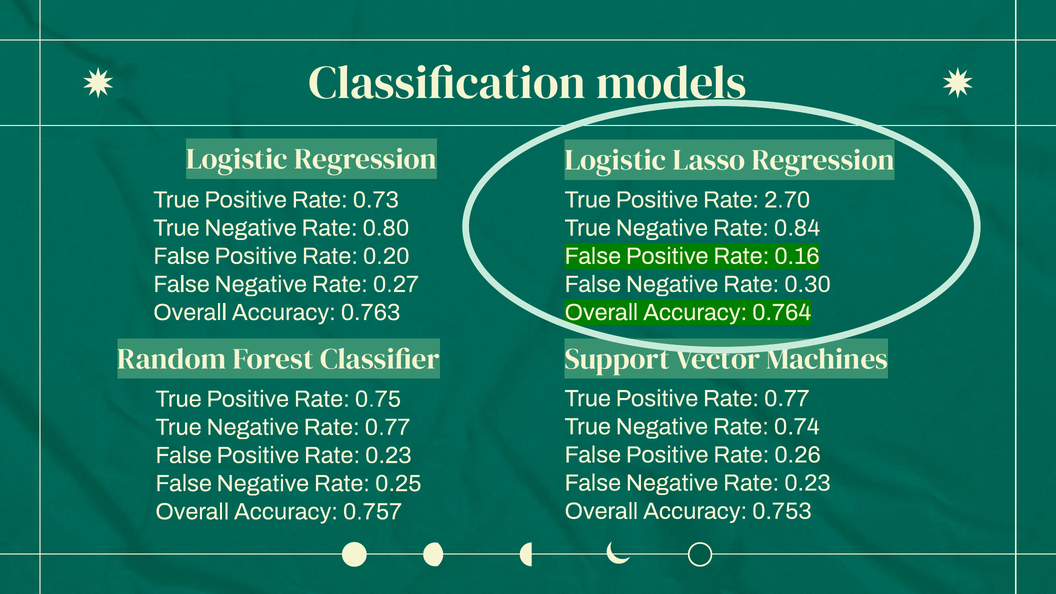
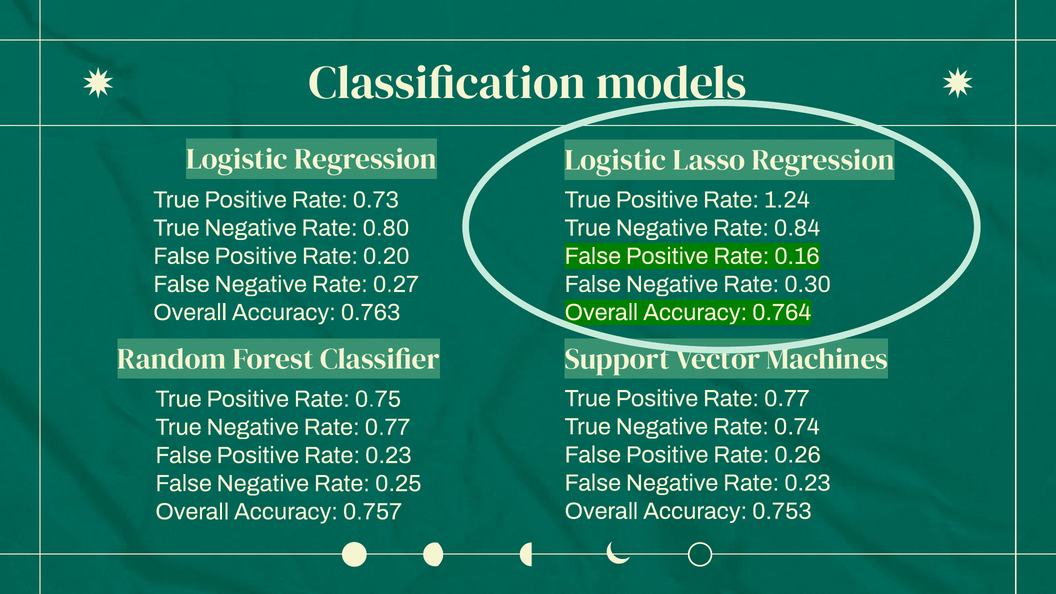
2.70: 2.70 -> 1.24 (787, 200)
